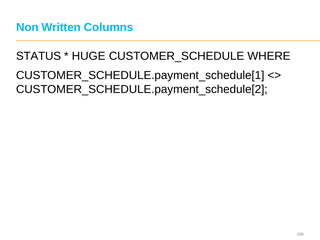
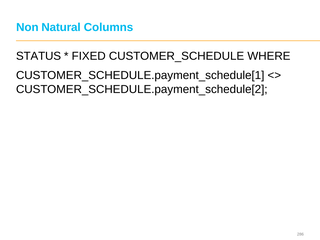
Written: Written -> Natural (61, 27)
HUGE: HUGE -> FIXED (89, 56)
